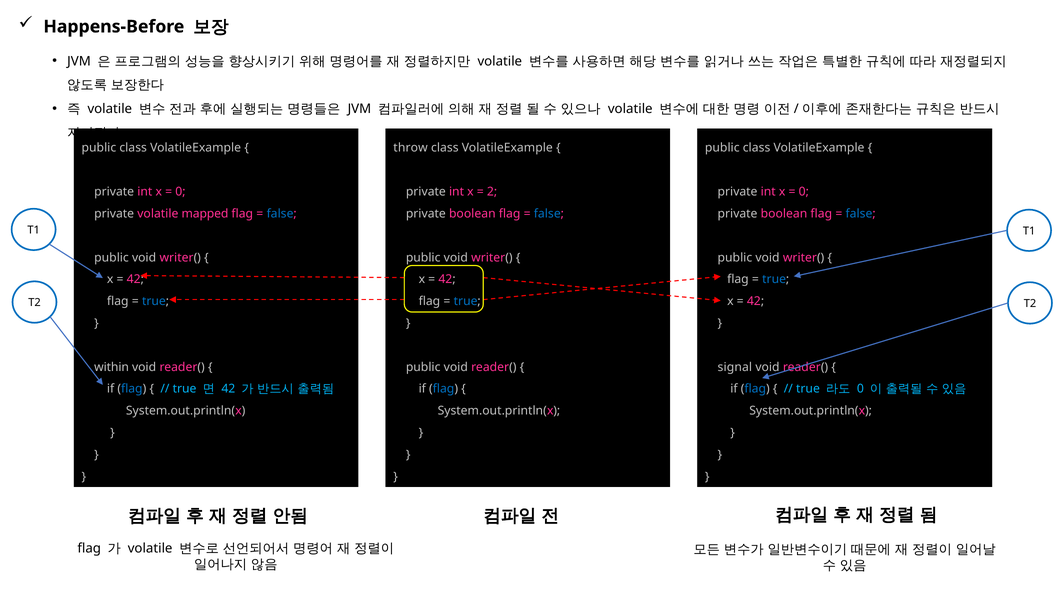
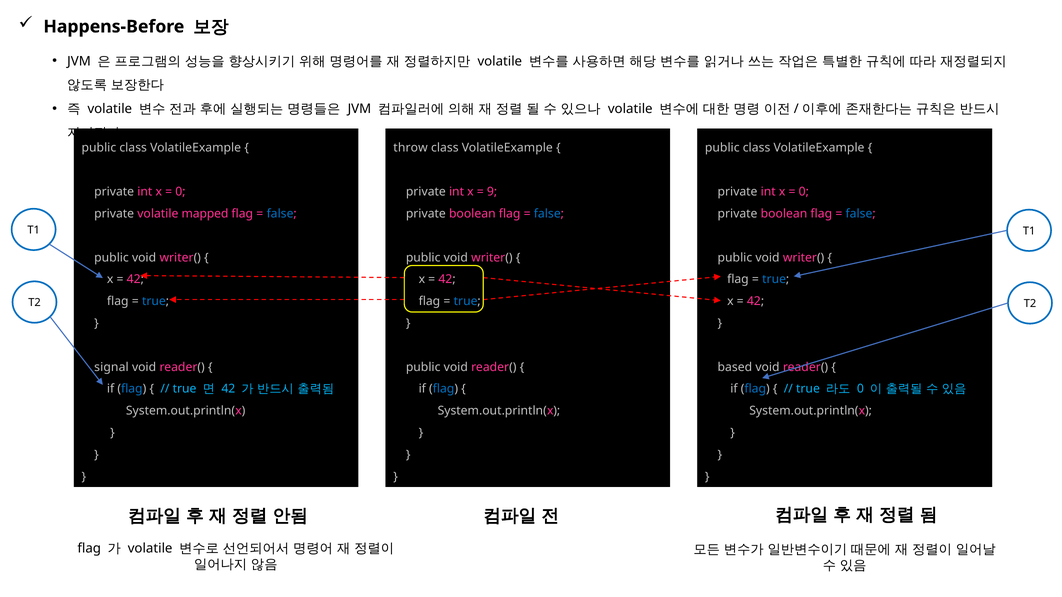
2: 2 -> 9 (492, 192)
within: within -> signal (111, 367)
signal: signal -> based (735, 367)
